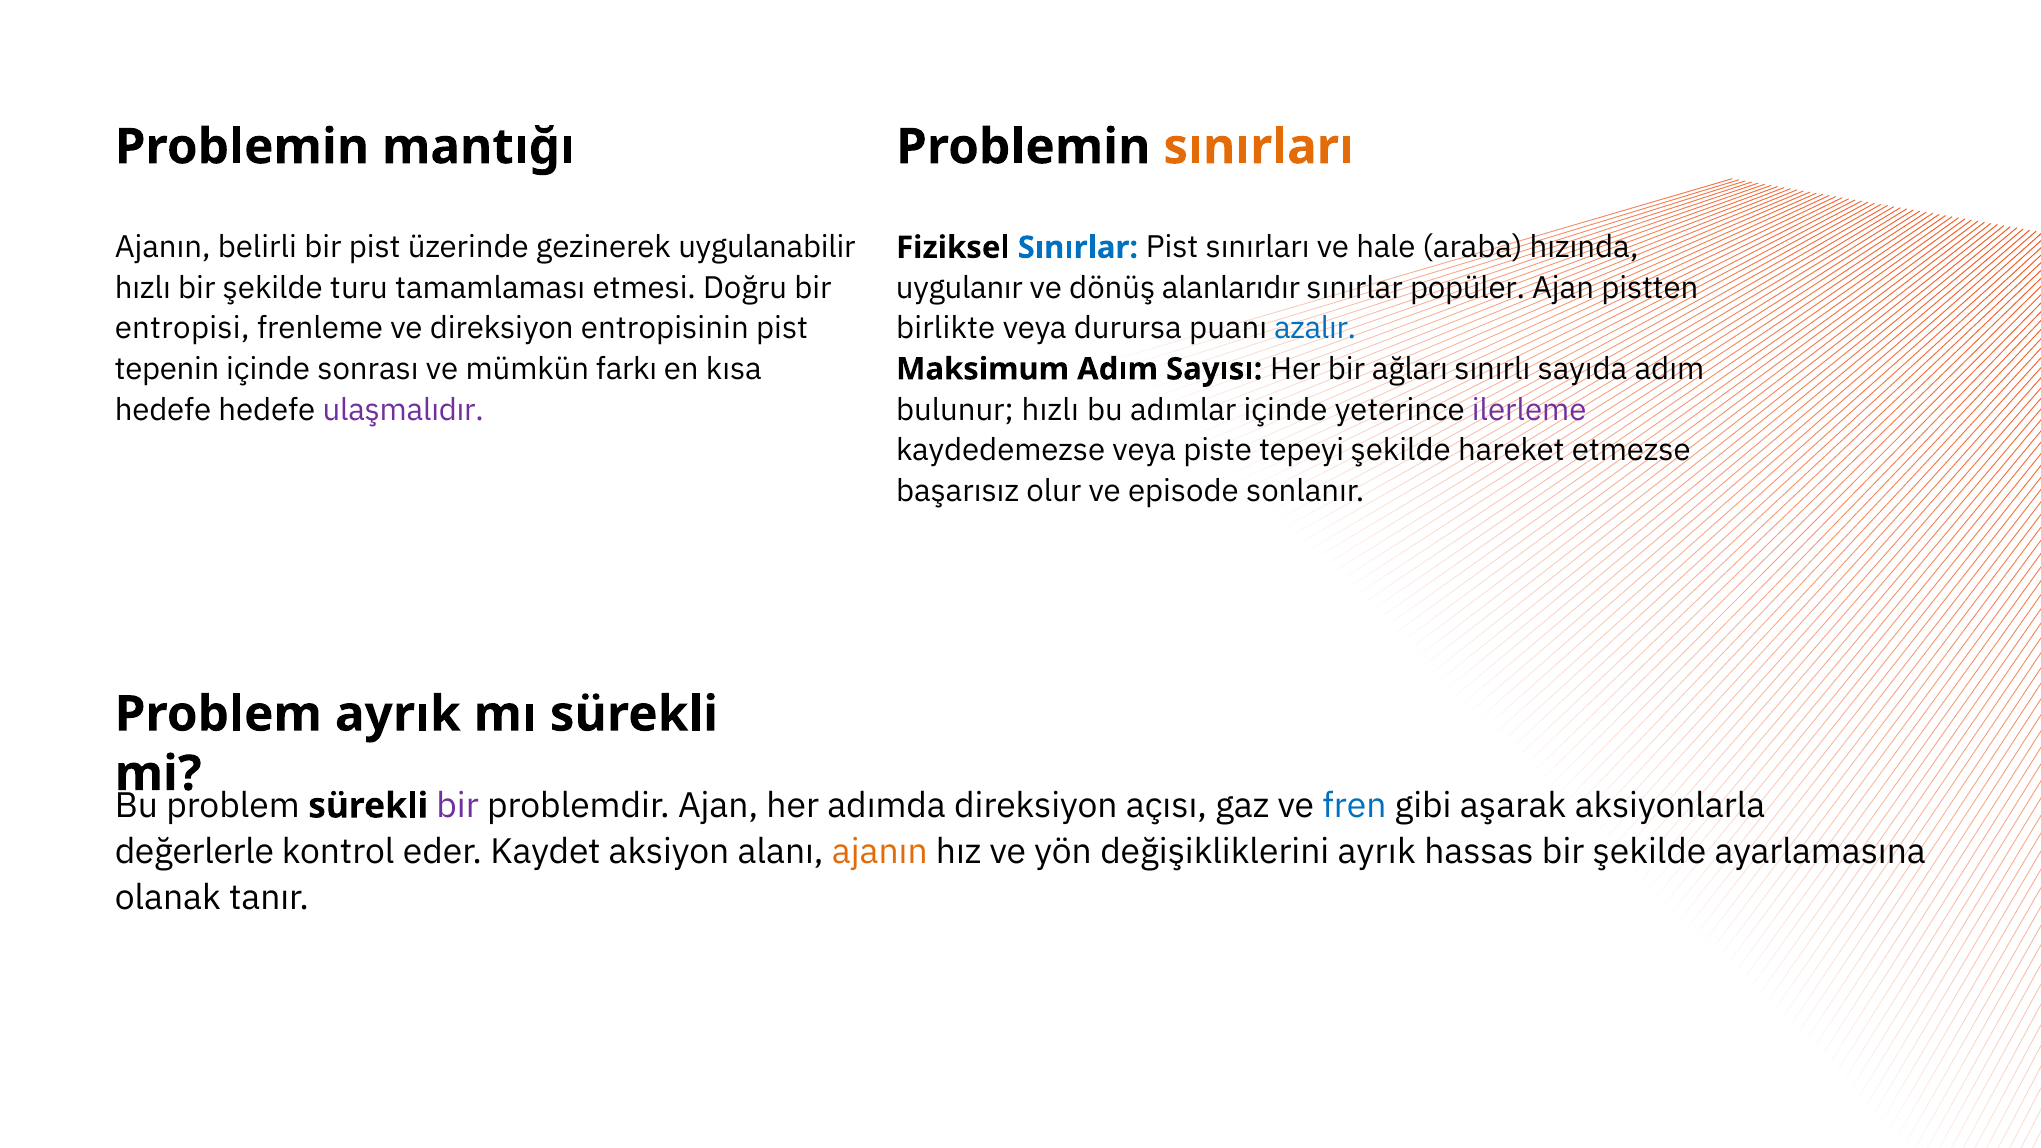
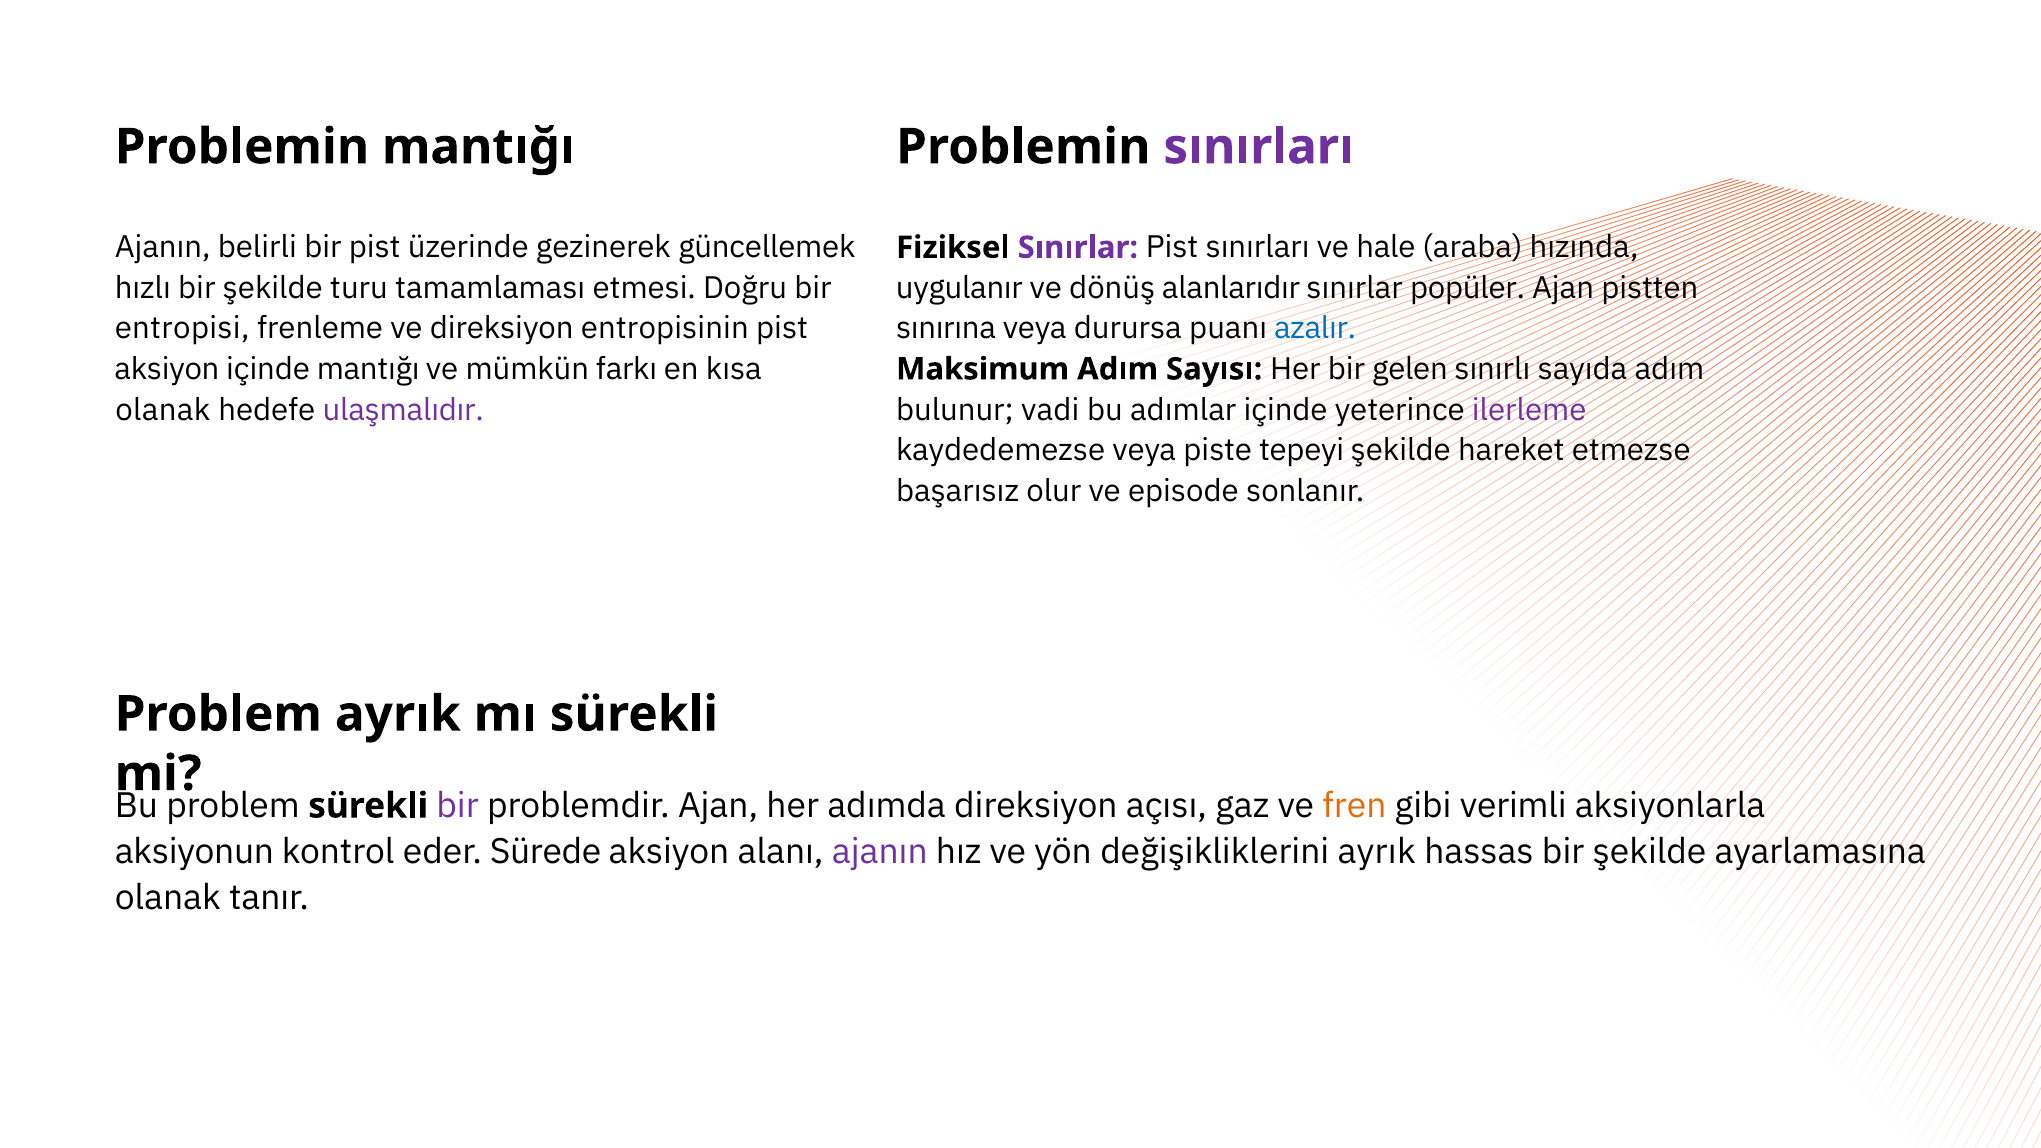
sınırları colour: orange -> purple (1259, 147)
uygulanabilir: uygulanabilir -> güncellemek (767, 248)
Sınırlar colour: blue -> purple (1078, 248)
birlikte: birlikte -> sınırına (946, 329)
tepenin: tepenin -> aksiyon (167, 369)
içinde sonrası: sonrası -> mantığı (368, 369)
ağları: ağları -> gelen (1410, 369)
hedefe: hedefe -> olanak (163, 410)
bulunur hızlı: hızlı -> vadi (1050, 410)
fren colour: blue -> orange (1354, 806)
aşarak: aşarak -> verimli (1513, 806)
değerlerle: değerlerle -> aksiyonun (194, 852)
Kaydet: Kaydet -> Sürede (546, 852)
ajanın colour: orange -> purple (880, 852)
